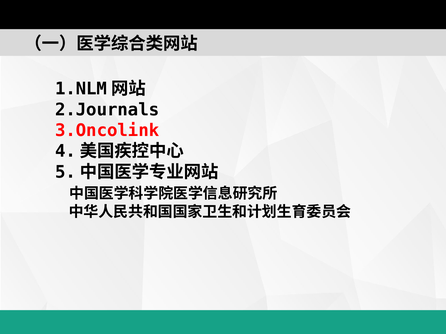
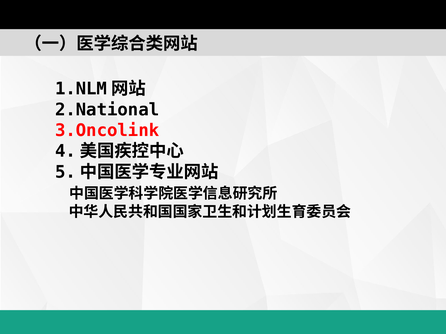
2.Journals: 2.Journals -> 2.National (107, 110)
